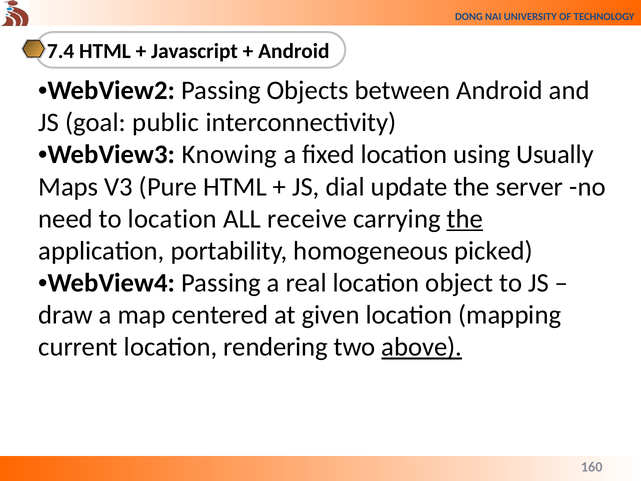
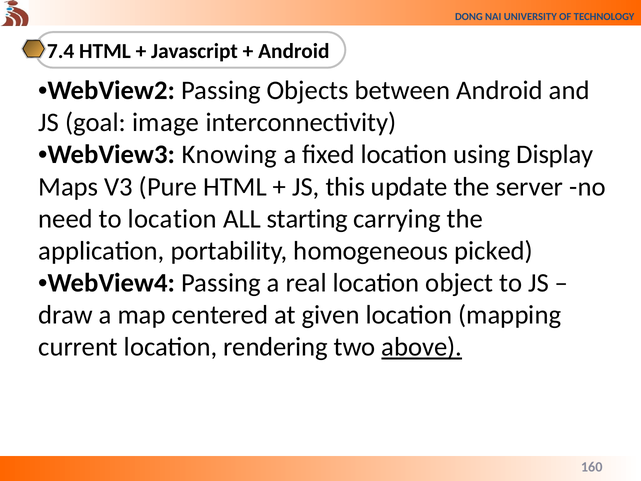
public: public -> image (166, 123)
Usually: Usually -> Display (555, 155)
dial: dial -> this (345, 187)
receive: receive -> starting (307, 219)
the underline: present -> none (465, 219)
